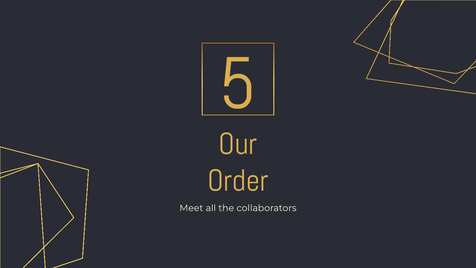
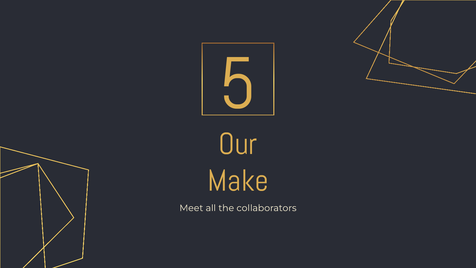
Order: Order -> Make (238, 181)
